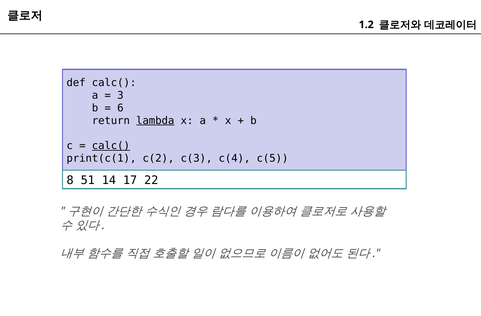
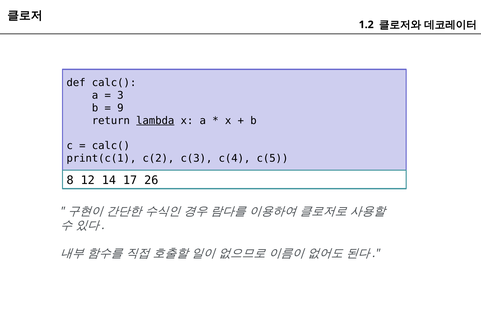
6: 6 -> 9 (120, 108)
calc( underline: present -> none (111, 146)
51: 51 -> 12 (88, 180)
22: 22 -> 26 (151, 180)
